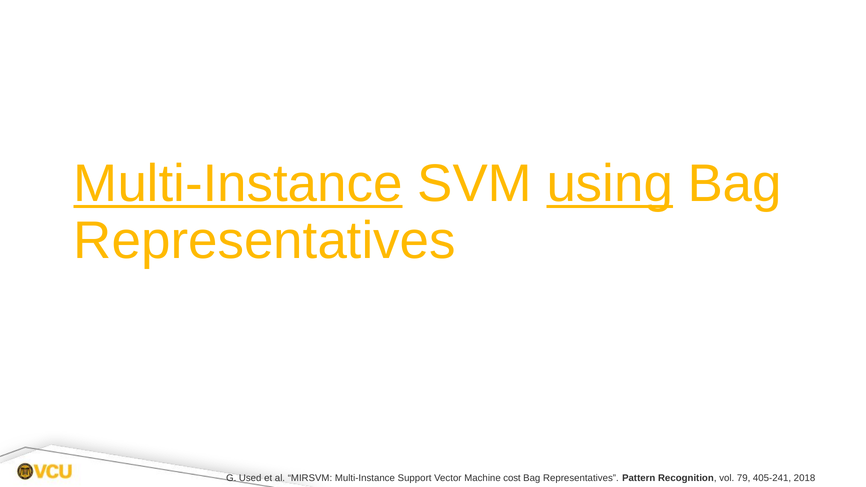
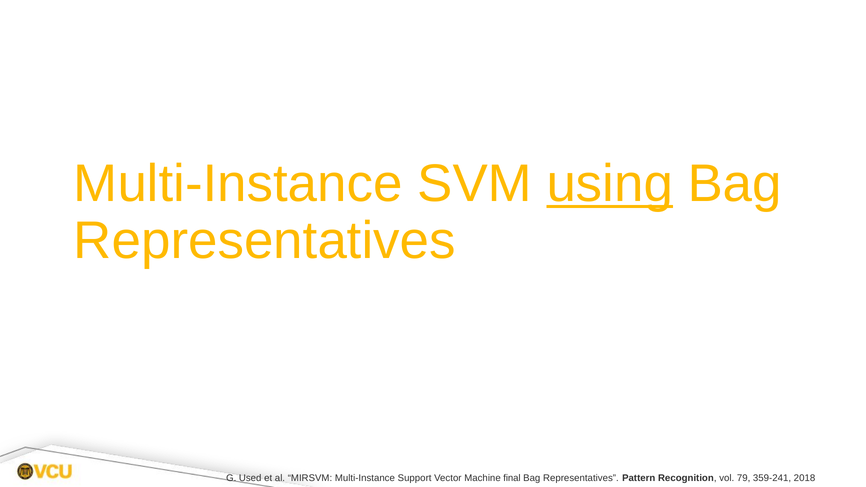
Multi-Instance underline: present -> none (238, 184)
cost: cost -> final (512, 478)
405-241: 405-241 -> 359-241 (772, 478)
